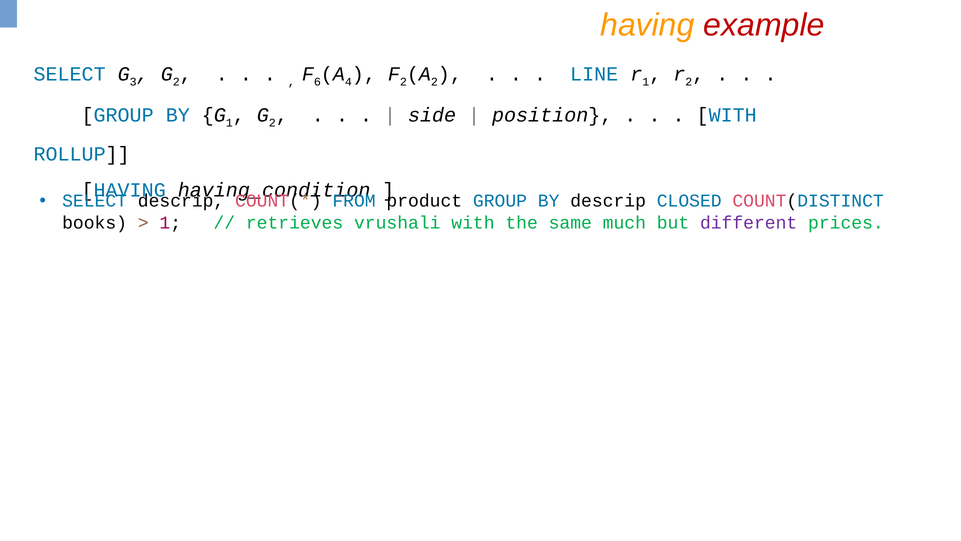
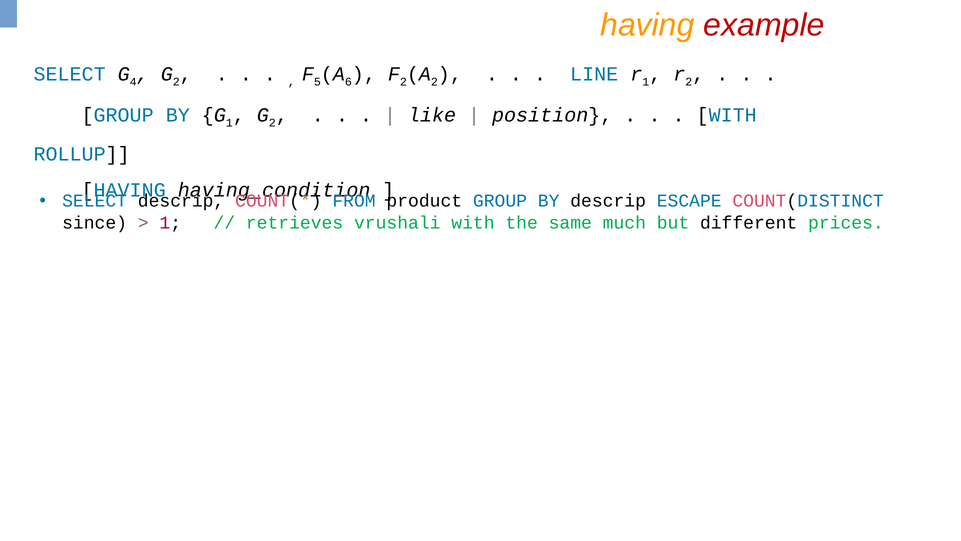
3: 3 -> 4 (133, 82)
6: 6 -> 5 (317, 82)
4: 4 -> 6 (348, 82)
side: side -> like (432, 115)
CLOSED: CLOSED -> ESCAPE (689, 201)
books: books -> since (95, 223)
different colour: purple -> black (749, 223)
